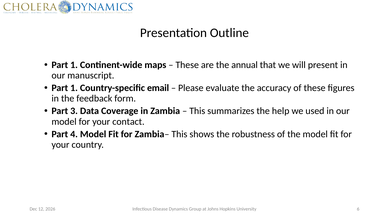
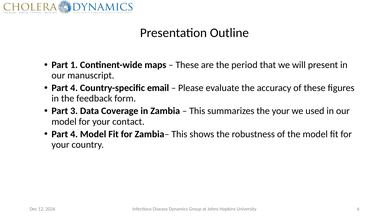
annual: annual -> period (244, 65)
1: 1 -> 4 (74, 88)
the help: help -> your (281, 111)
